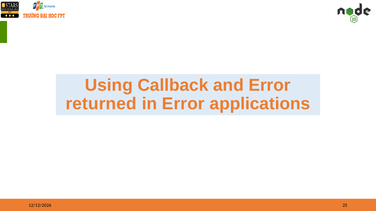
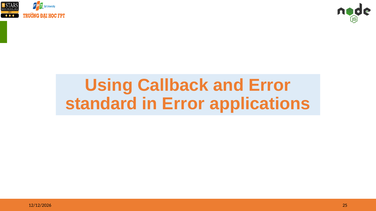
returned: returned -> standard (101, 104)
